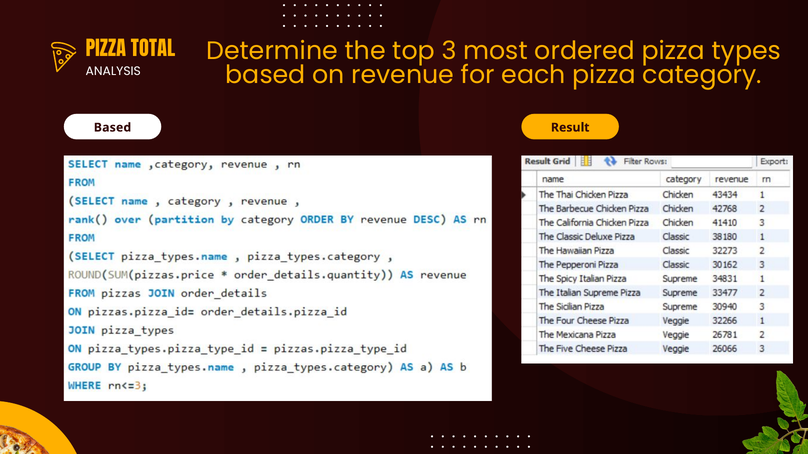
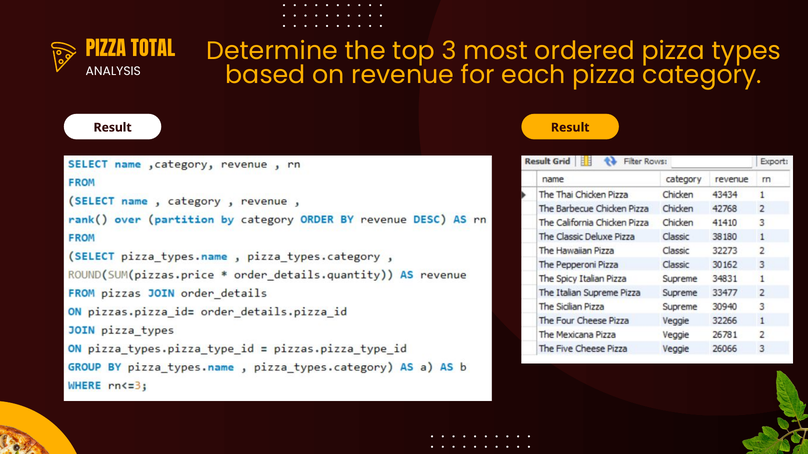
Based: Based -> Result (113, 128)
